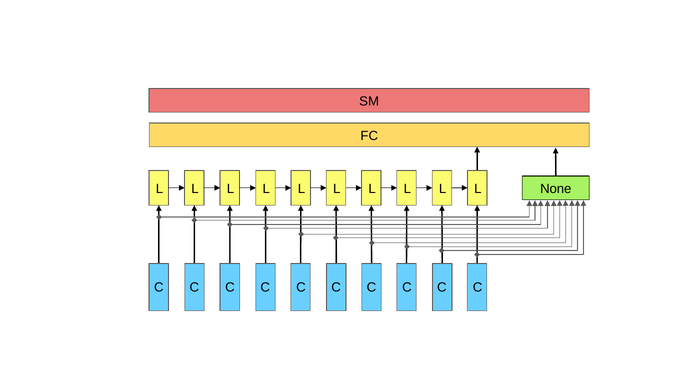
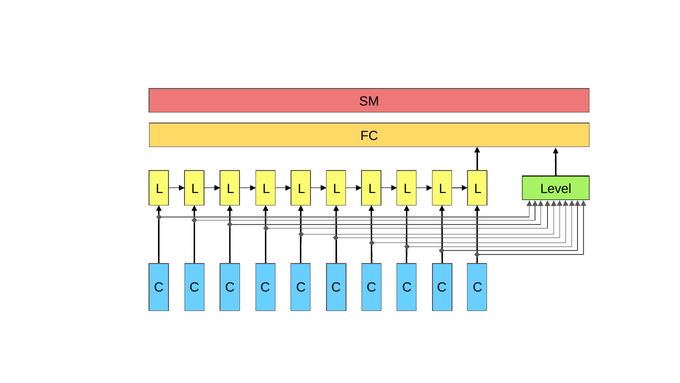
None: None -> Level (556, 189)
